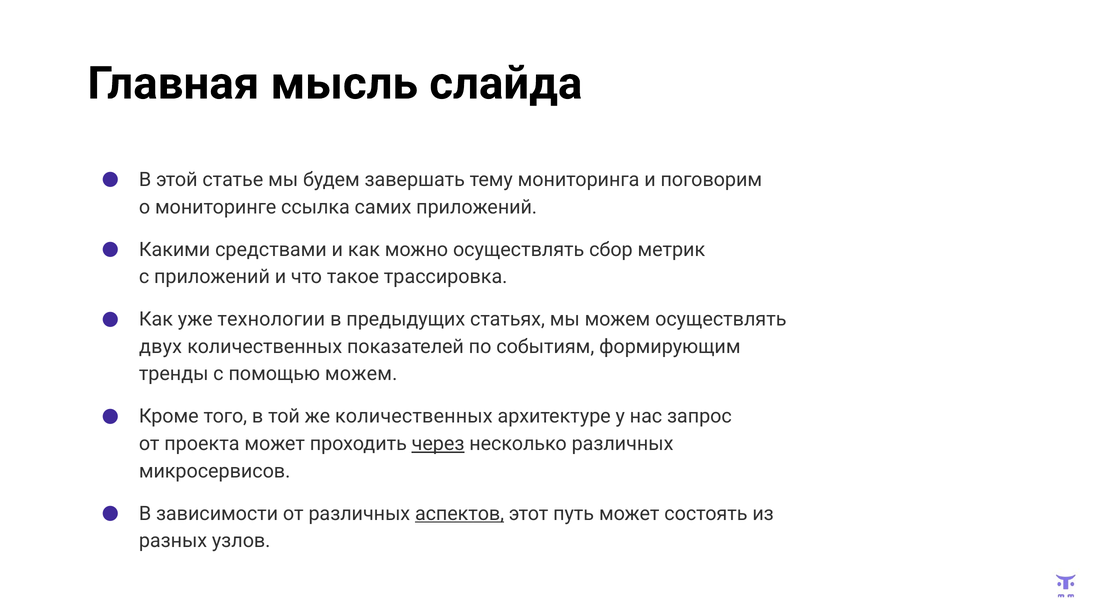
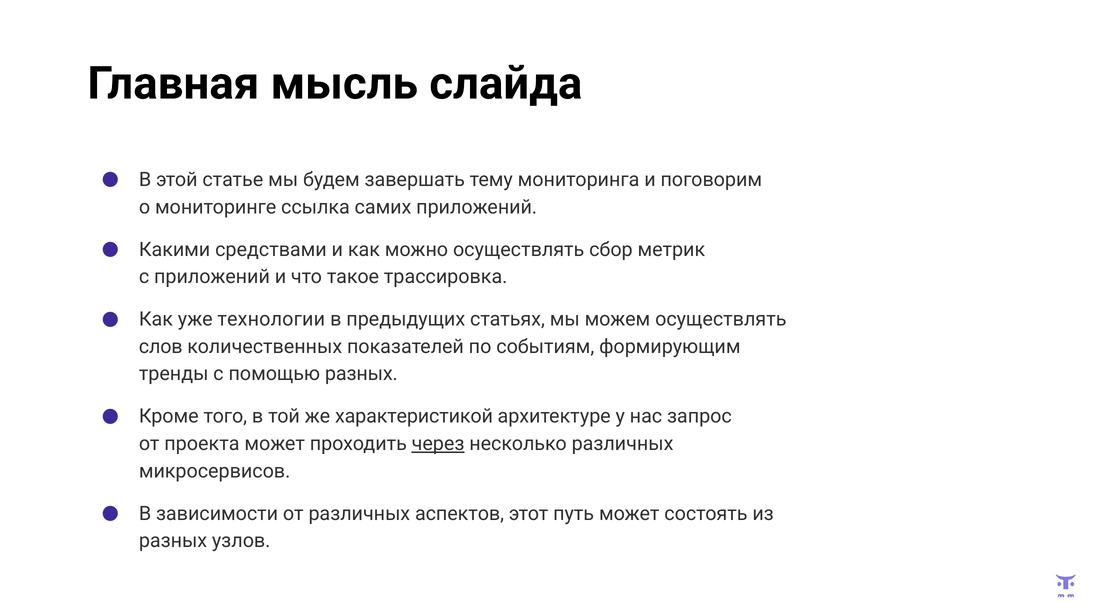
двух: двух -> слов (161, 347)
помощью можем: можем -> разных (361, 374)
же количественных: количественных -> характеристикой (414, 416)
аспектов underline: present -> none (460, 514)
